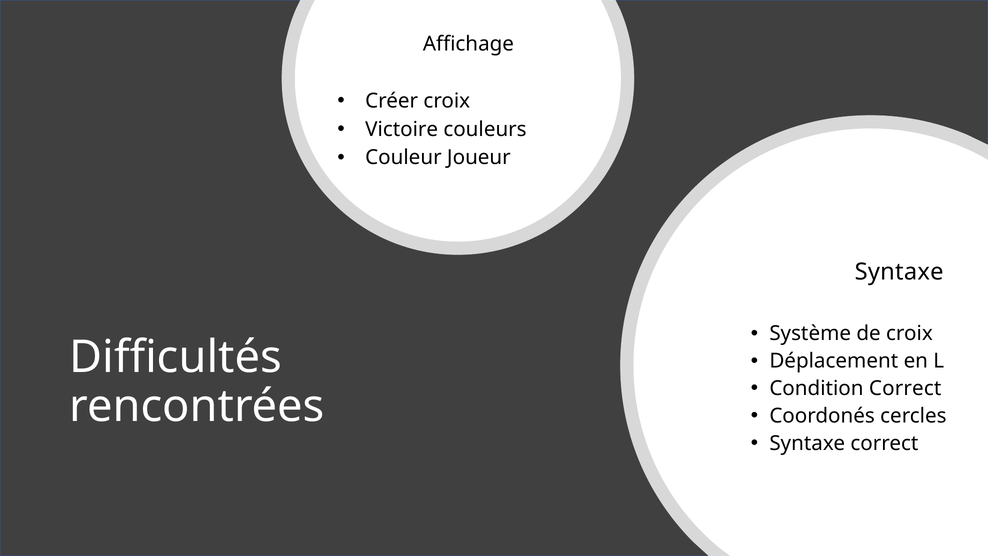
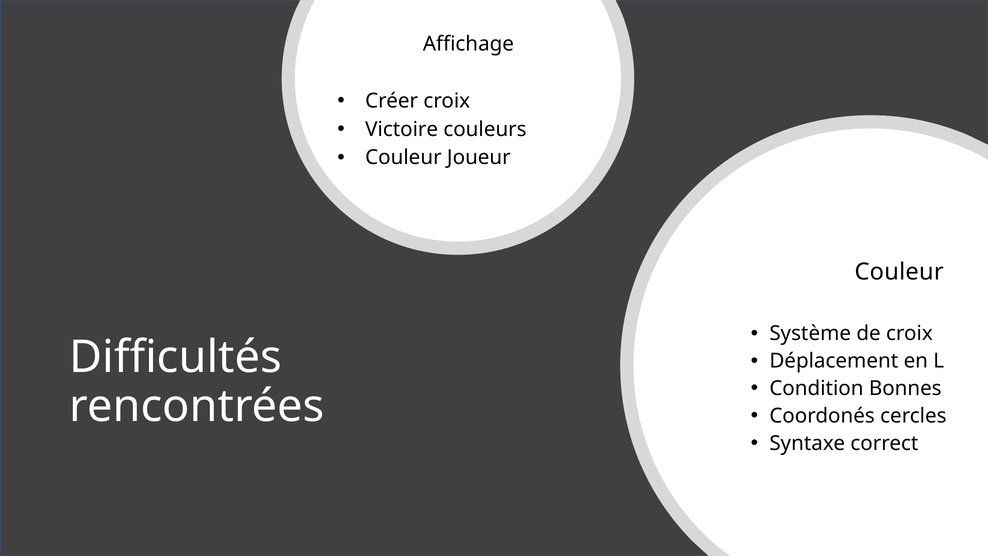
Syntaxe: Syntaxe -> Couleur (899, 272)
Condition Correct: Correct -> Bonnes (905, 388)
